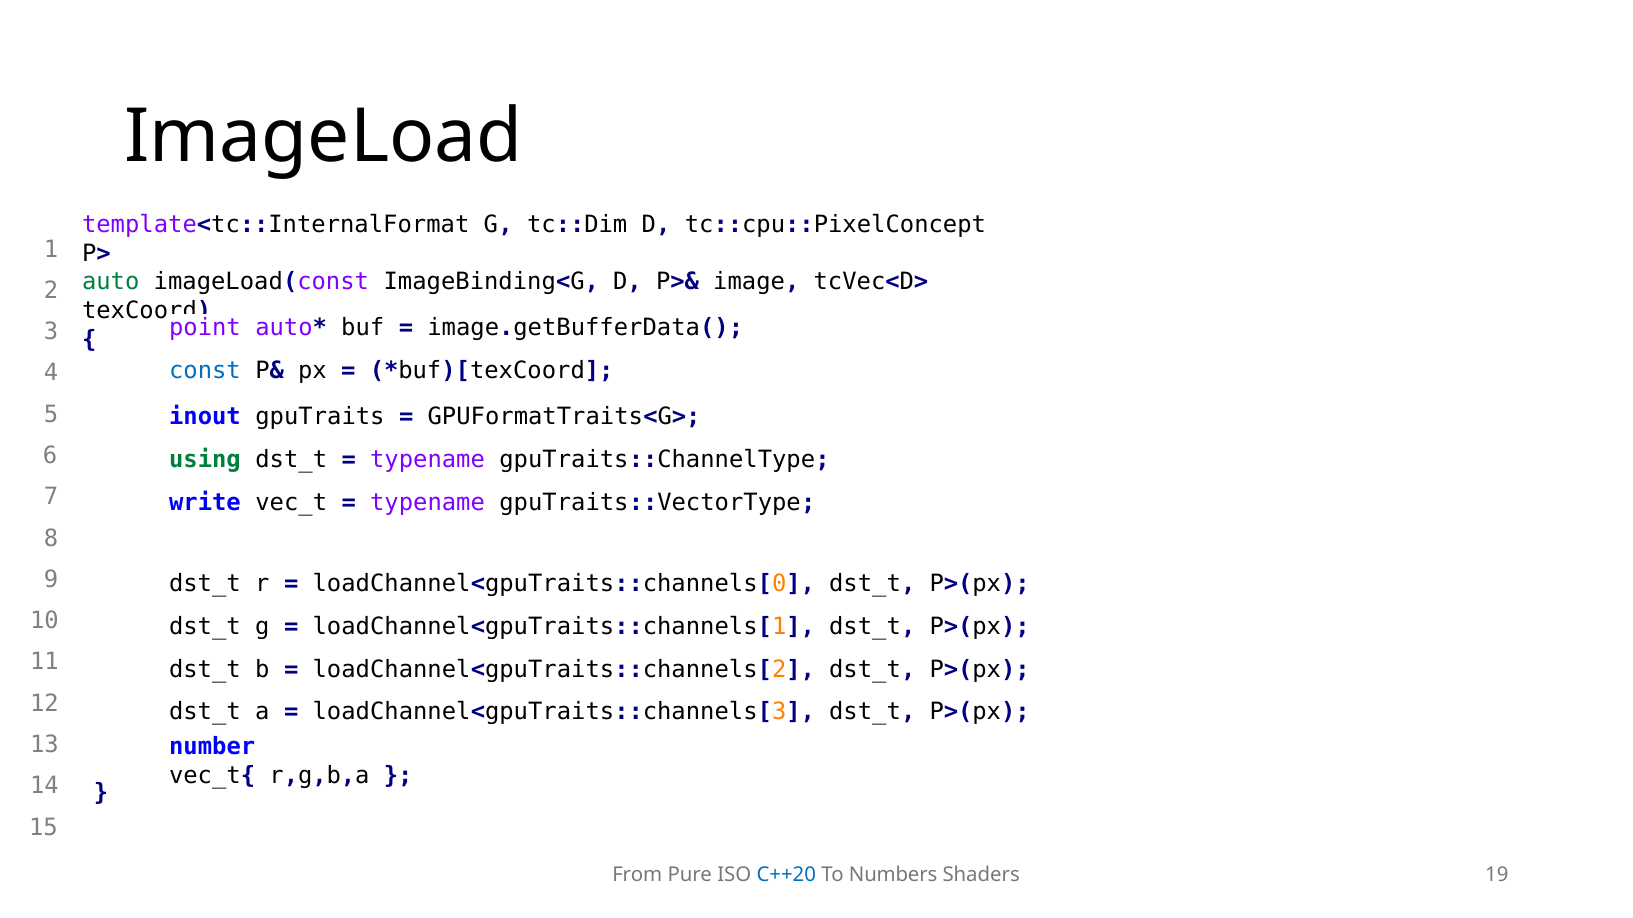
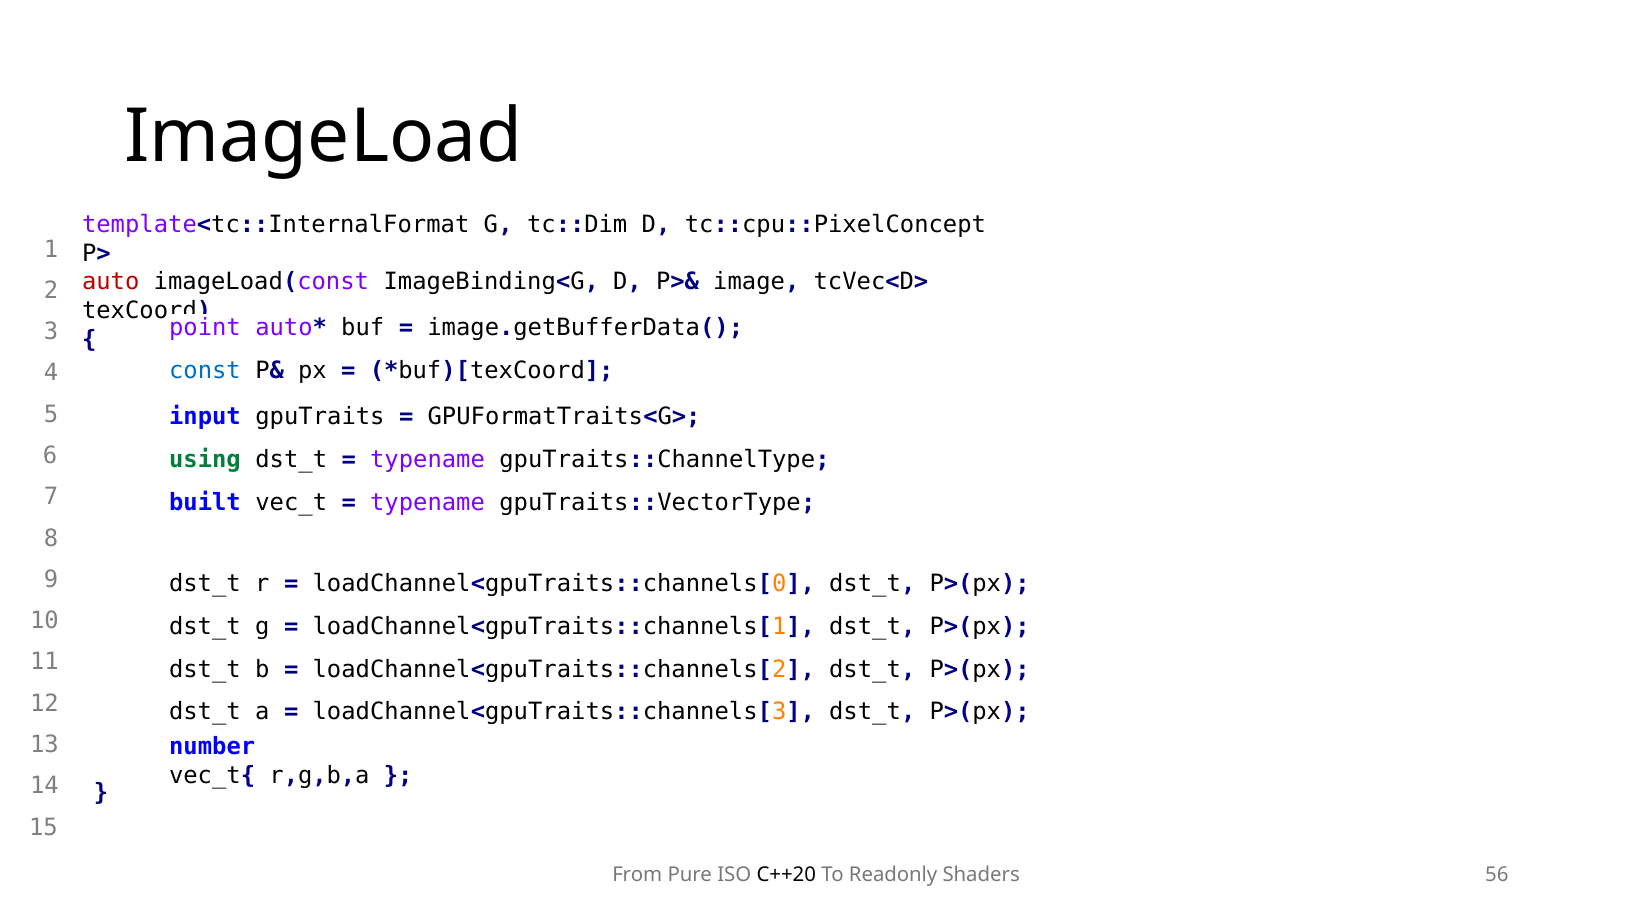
auto colour: green -> red (111, 282)
inout: inout -> input (205, 417)
write: write -> built (205, 503)
C++20 colour: blue -> black (786, 876)
Numbers: Numbers -> Readonly (893, 876)
19: 19 -> 56 (1497, 876)
